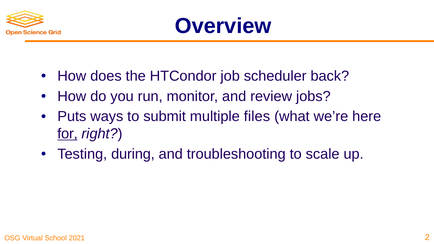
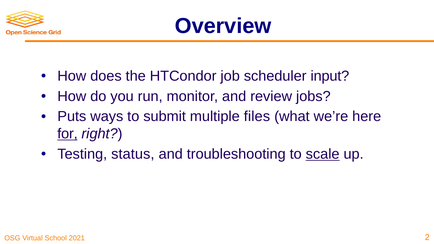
back: back -> input (330, 76)
during: during -> status (133, 154)
scale underline: none -> present (323, 154)
